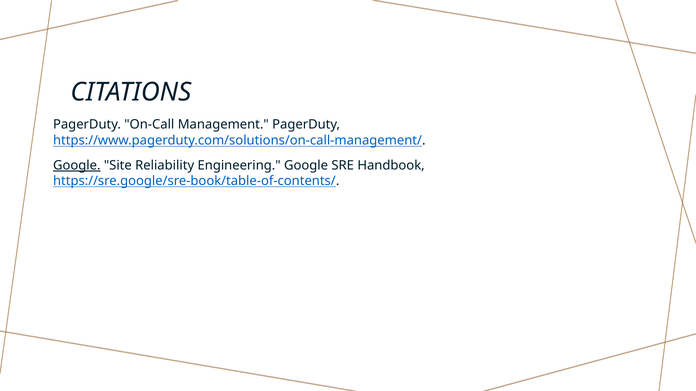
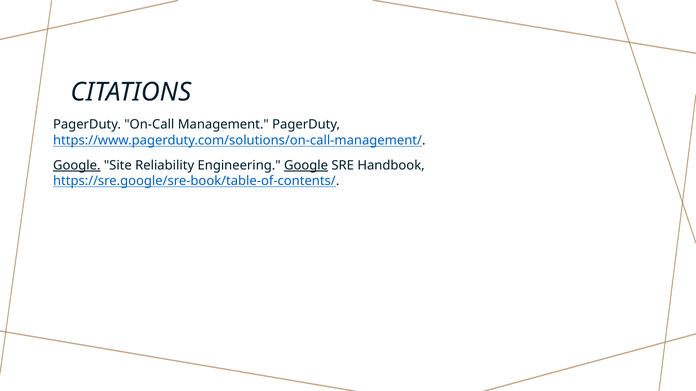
Google underline: none -> present (306, 165)
